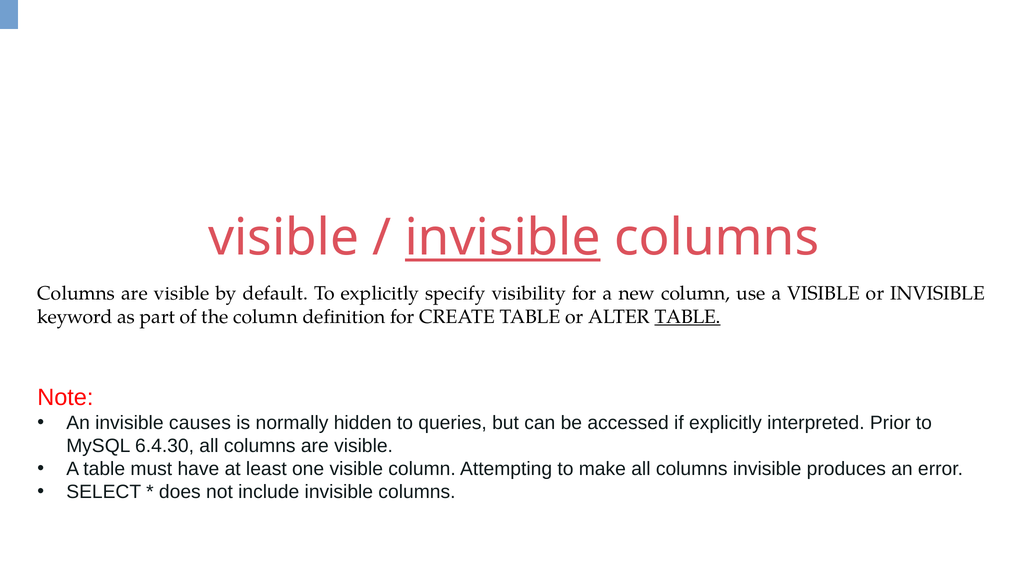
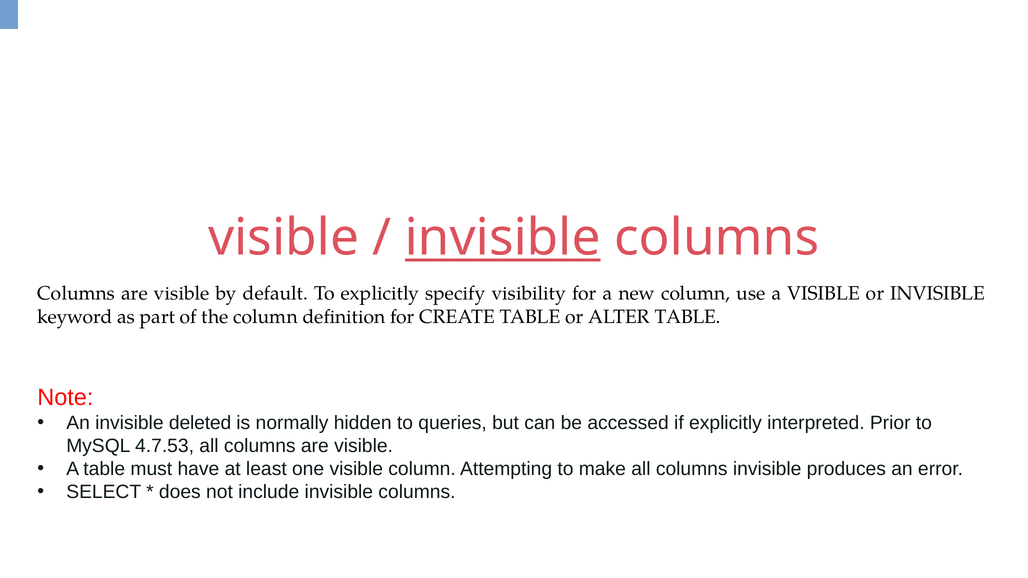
TABLE underline: present -> none (688, 317)
causes: causes -> deleted (200, 423)
6.4.30: 6.4.30 -> 4.7.53 (165, 446)
